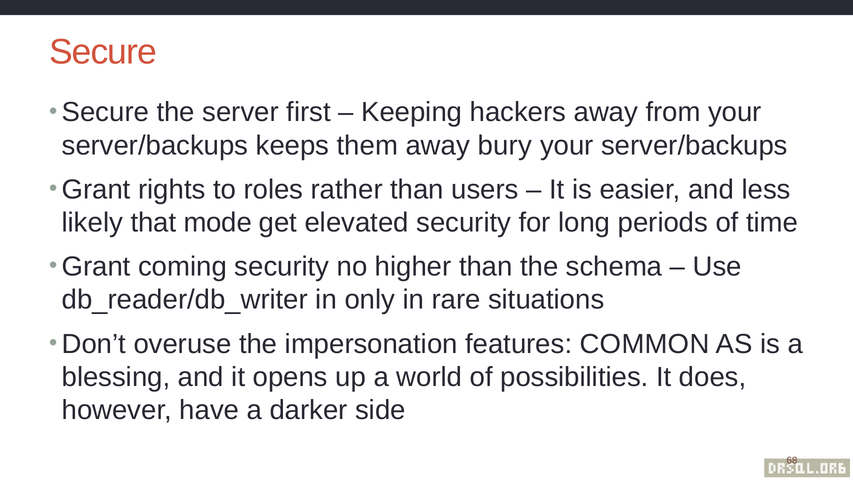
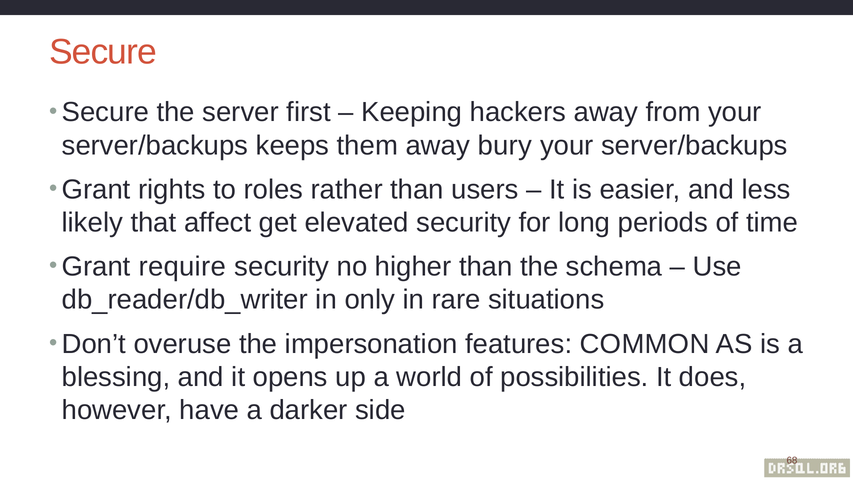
mode: mode -> affect (218, 223)
coming: coming -> require (182, 267)
